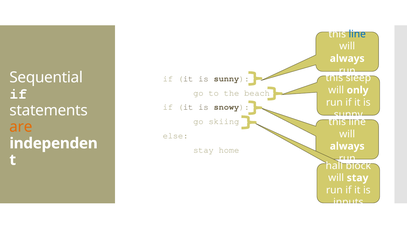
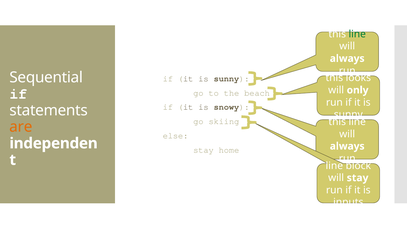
line colour: blue -> green (357, 34)
sleep: sleep -> looks (358, 78)
hall: hall -> line (334, 166)
